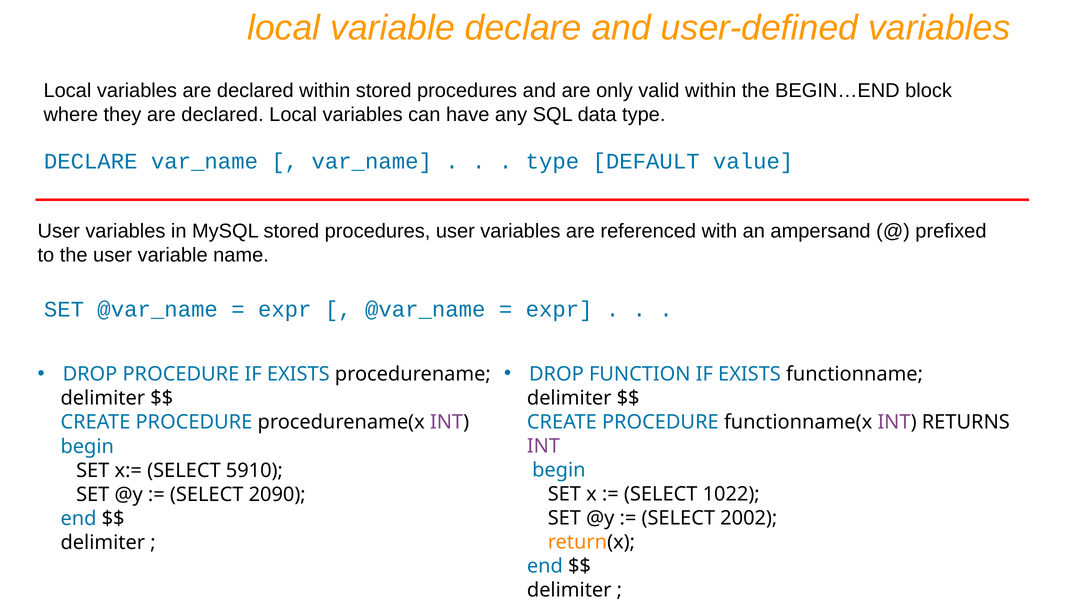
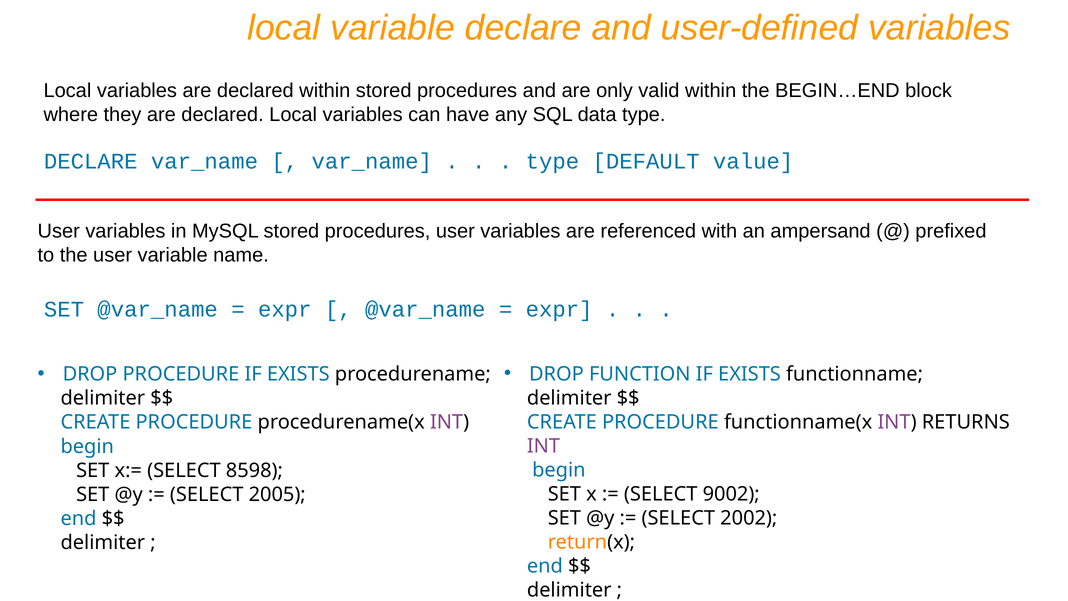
5910: 5910 -> 8598 (254, 470)
1022: 1022 -> 9002 (731, 494)
2090: 2090 -> 2005 (277, 494)
